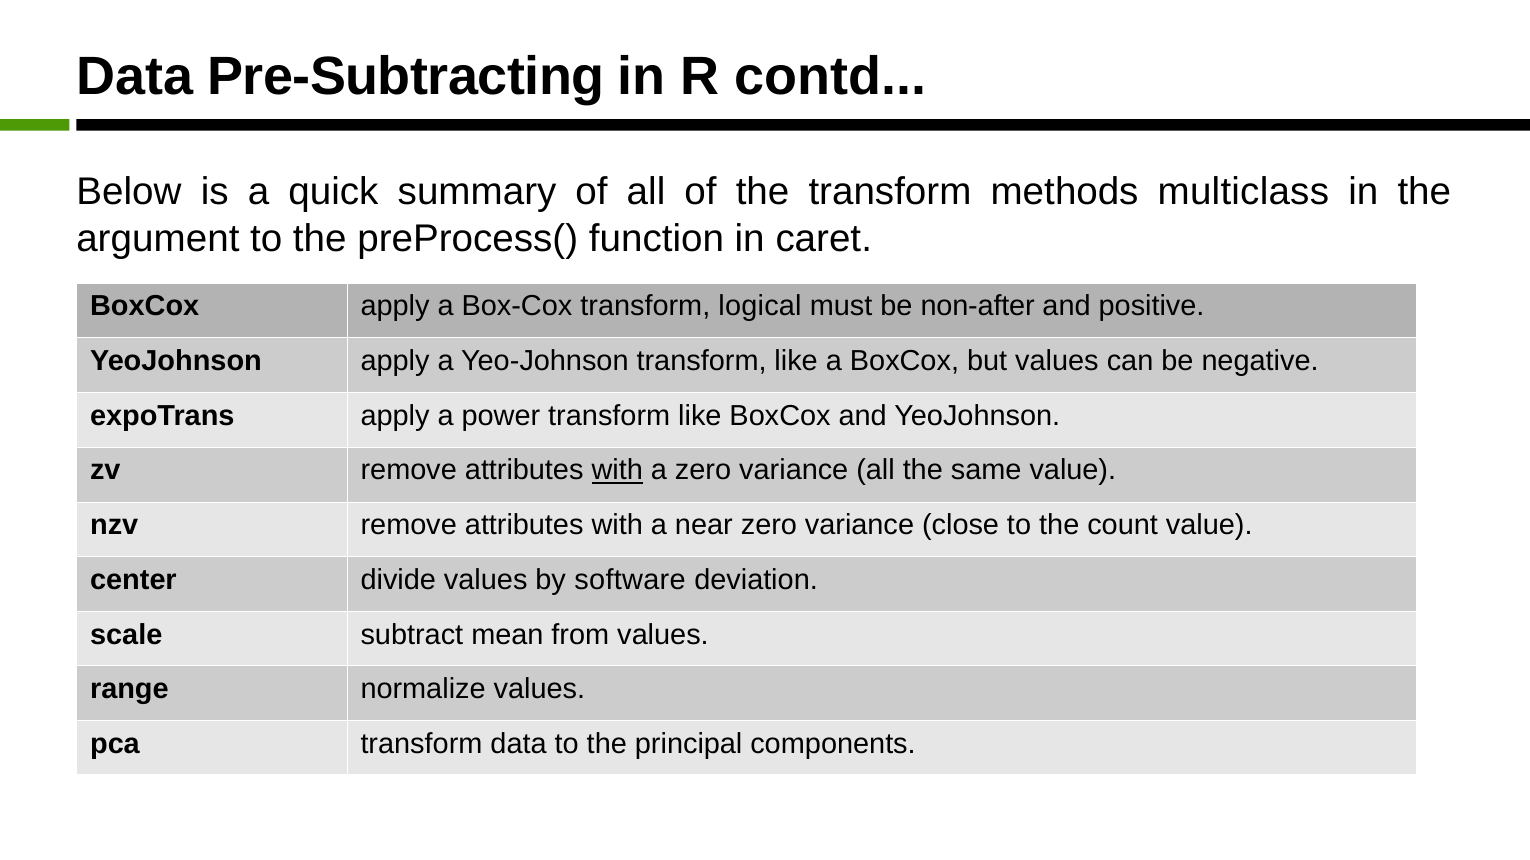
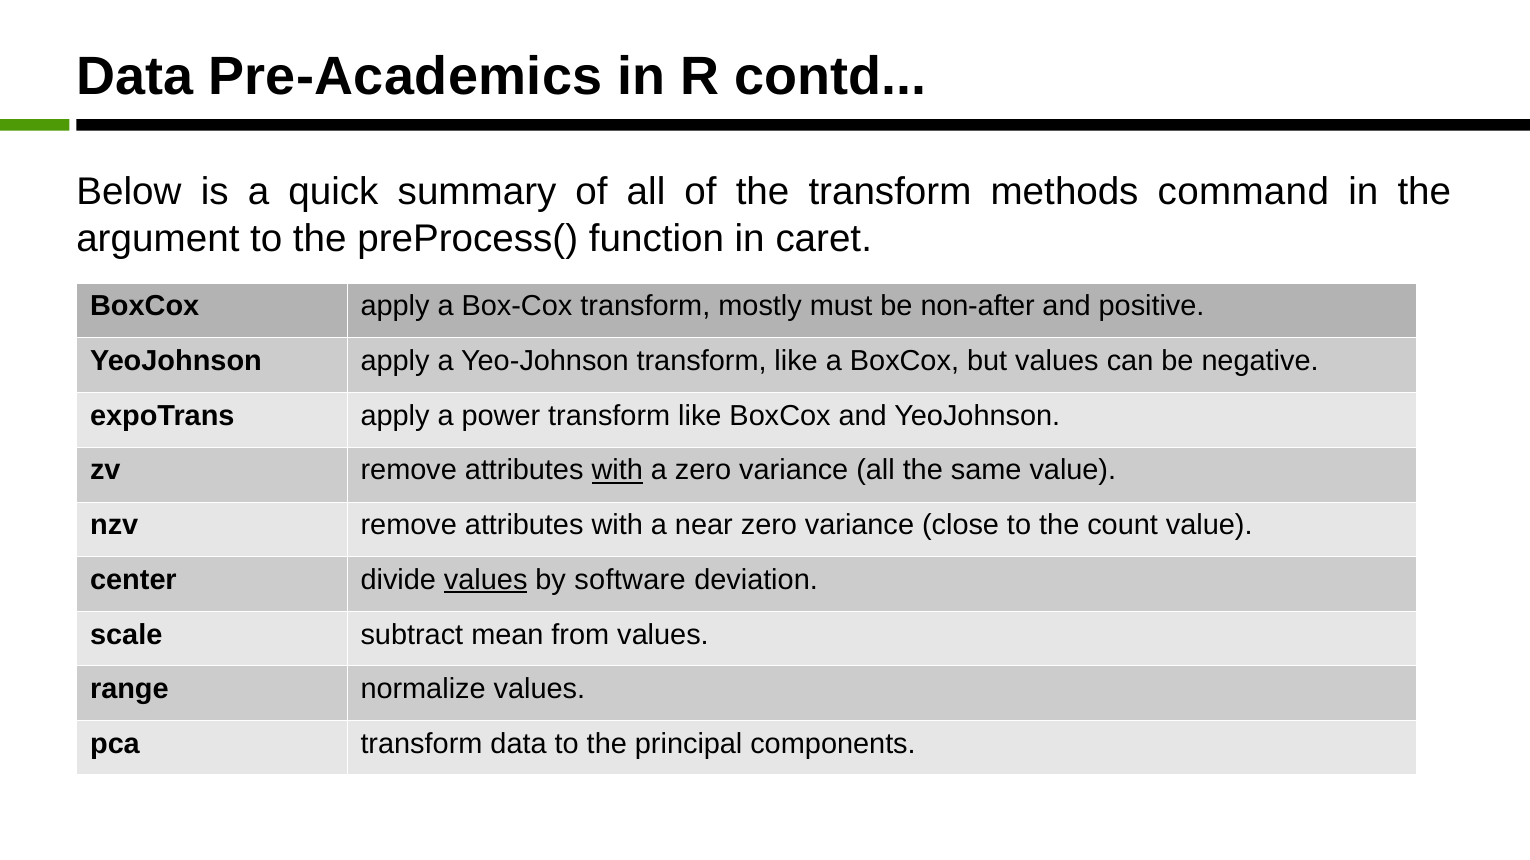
Pre-Subtracting: Pre-Subtracting -> Pre-Academics (405, 77)
multiclass: multiclass -> command (1243, 192)
logical: logical -> mostly (760, 307)
values underline: none -> present (486, 580)
